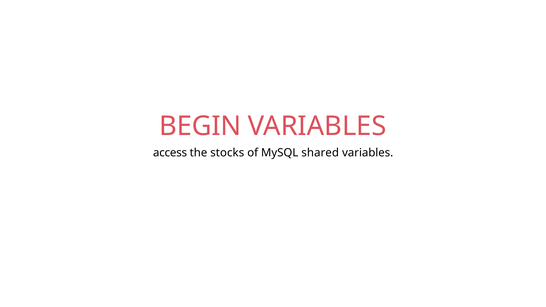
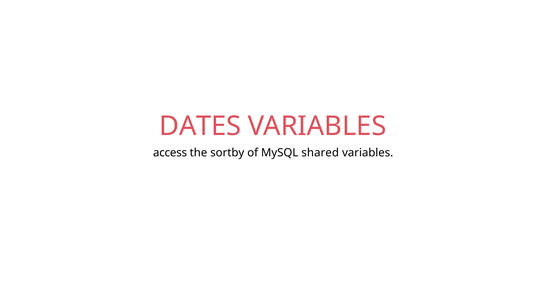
BEGIN: BEGIN -> DATES (200, 126)
stocks: stocks -> sortby (227, 153)
